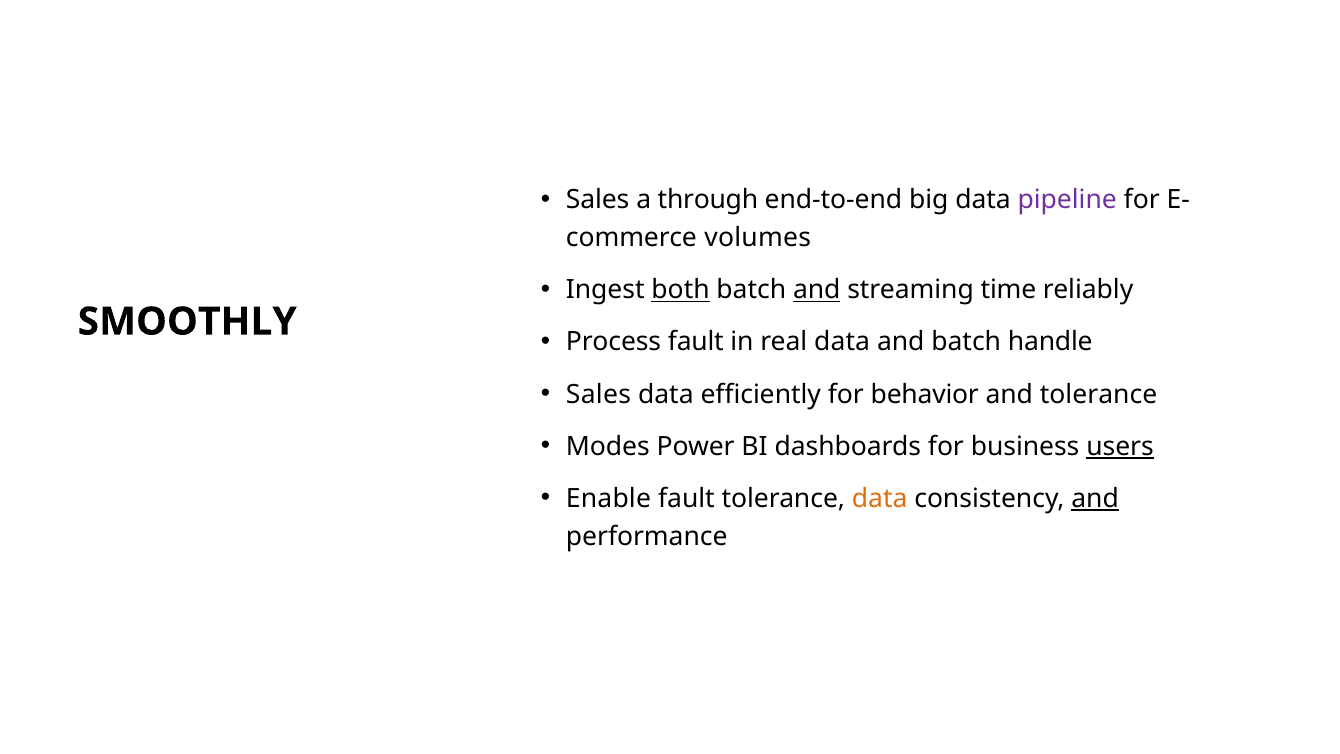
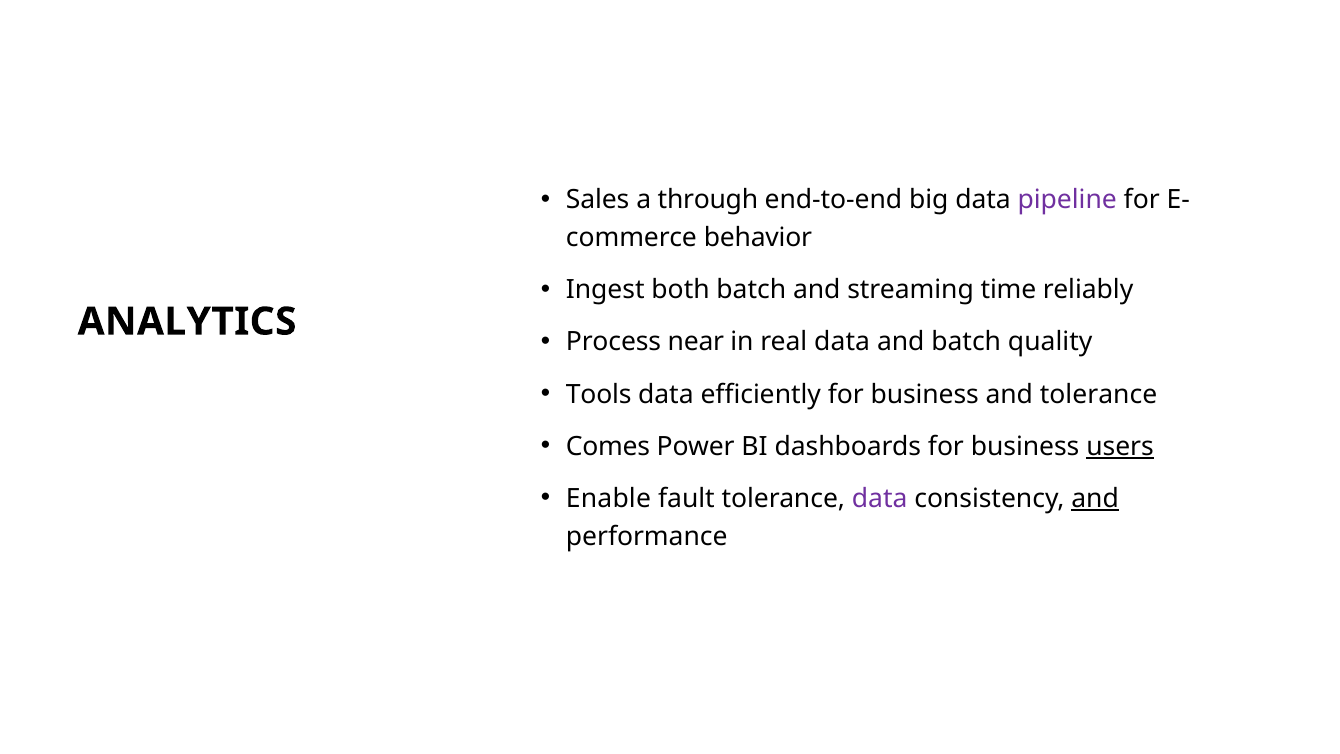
volumes: volumes -> behavior (758, 238)
both underline: present -> none (681, 290)
and underline: present -> none (817, 290)
SMOOTHLY: SMOOTHLY -> ANALYTICS (187, 322)
Process fault: fault -> near (696, 342)
handle: handle -> quality (1050, 342)
Sales: Sales -> Tools (599, 394)
efficiently for behavior: behavior -> business (925, 394)
Modes: Modes -> Comes (608, 446)
data colour: orange -> purple (880, 498)
